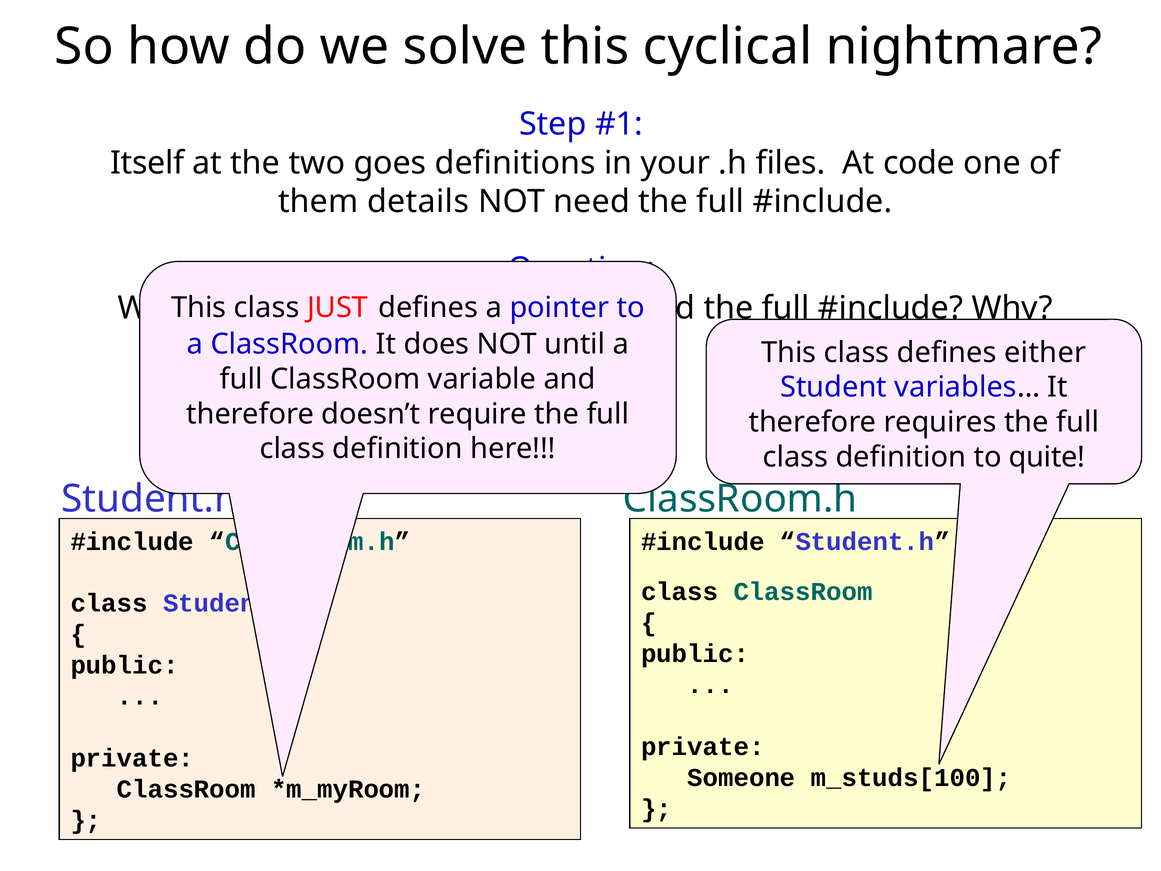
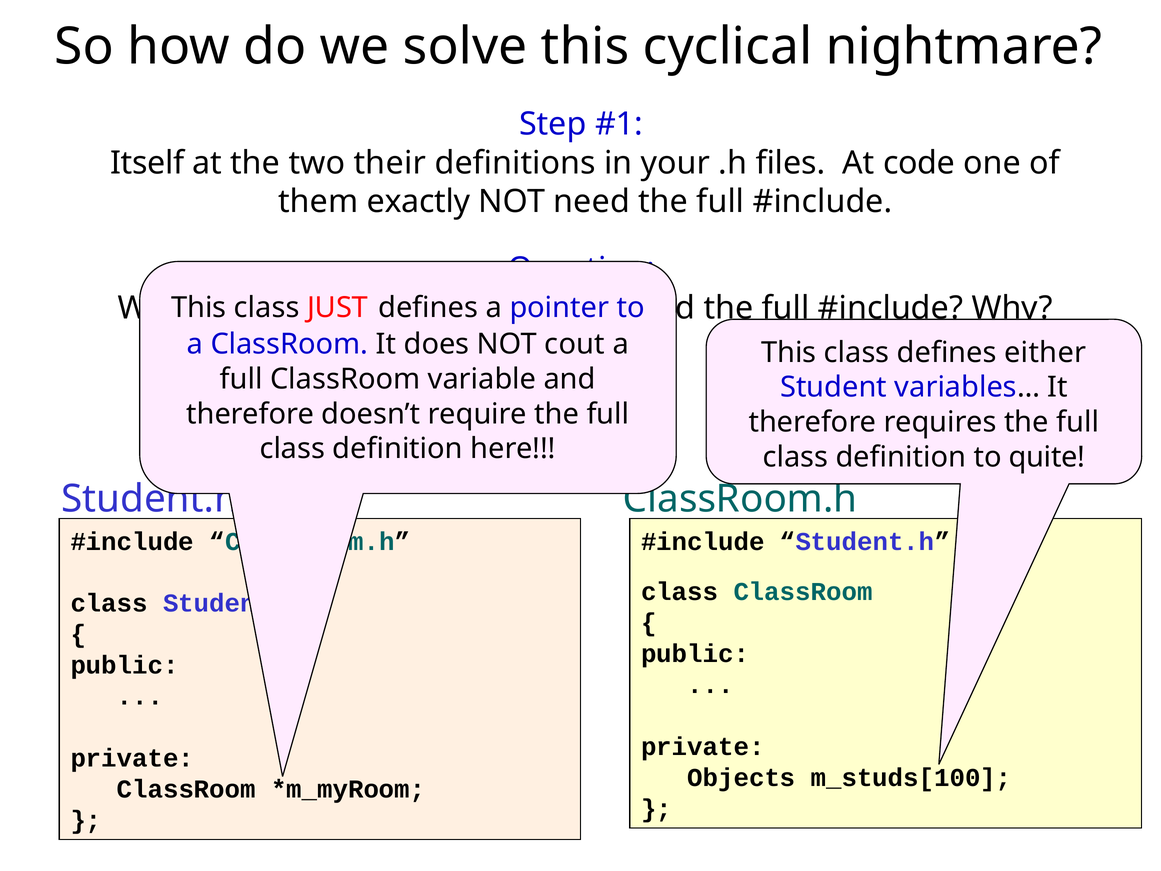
goes: goes -> their (390, 163)
details: details -> exactly (418, 202)
until: until -> cout (575, 344)
Someone: Someone -> Objects (741, 777)
